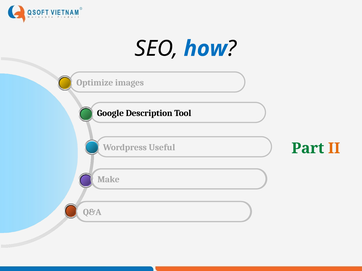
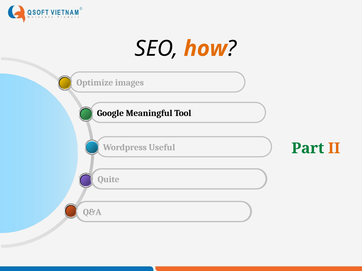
how colour: blue -> orange (205, 49)
Description: Description -> Meaningful (149, 113)
Make: Make -> Quite (108, 180)
